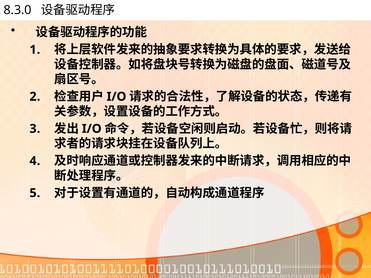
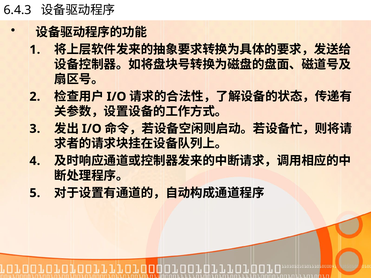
8.3.0: 8.3.0 -> 6.4.3 (18, 10)
